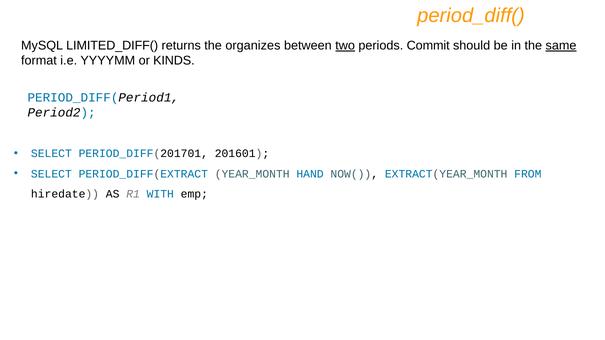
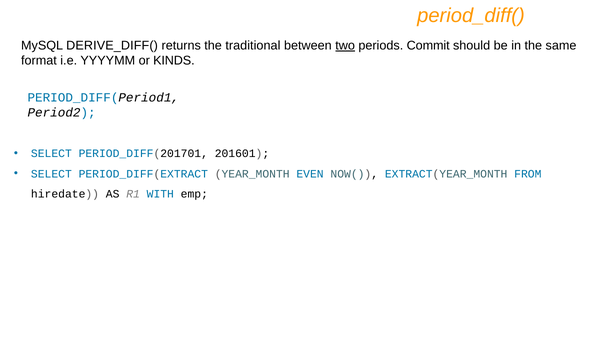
LIMITED_DIFF(: LIMITED_DIFF( -> DERIVE_DIFF( (112, 46)
organizes: organizes -> traditional (253, 46)
same underline: present -> none (561, 46)
HAND: HAND -> EVEN (310, 174)
